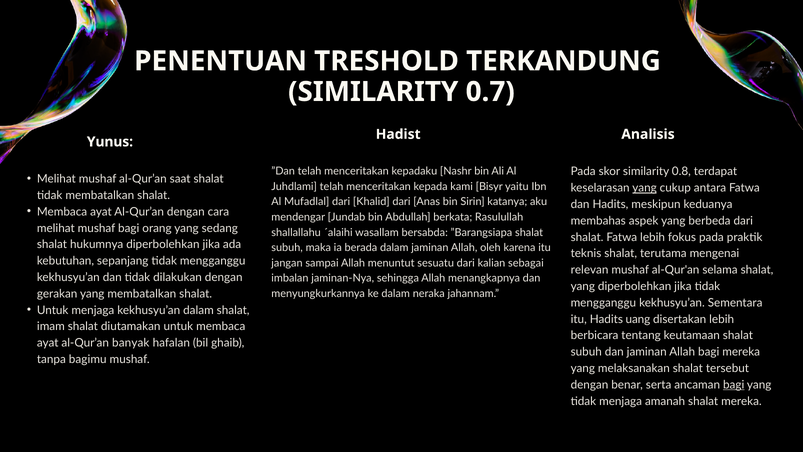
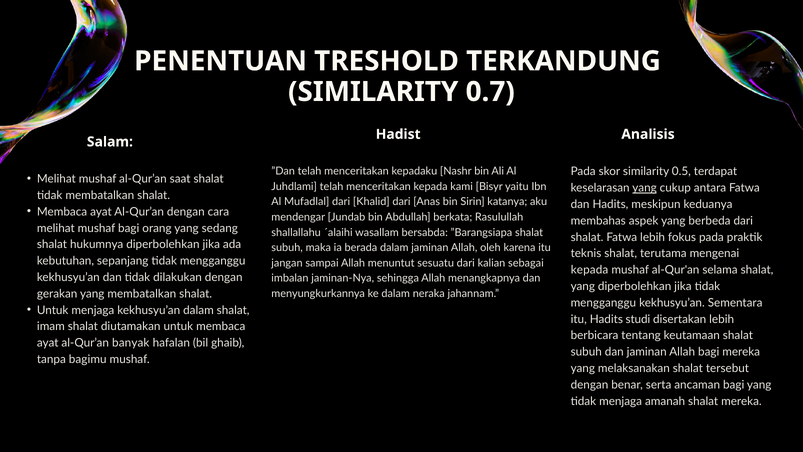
Yunus: Yunus -> Salam (110, 142)
0.8: 0.8 -> 0.5 (681, 171)
relevan: relevan -> kepada (590, 270)
uang: uang -> studi (638, 319)
bagi underline: present -> none (734, 385)
